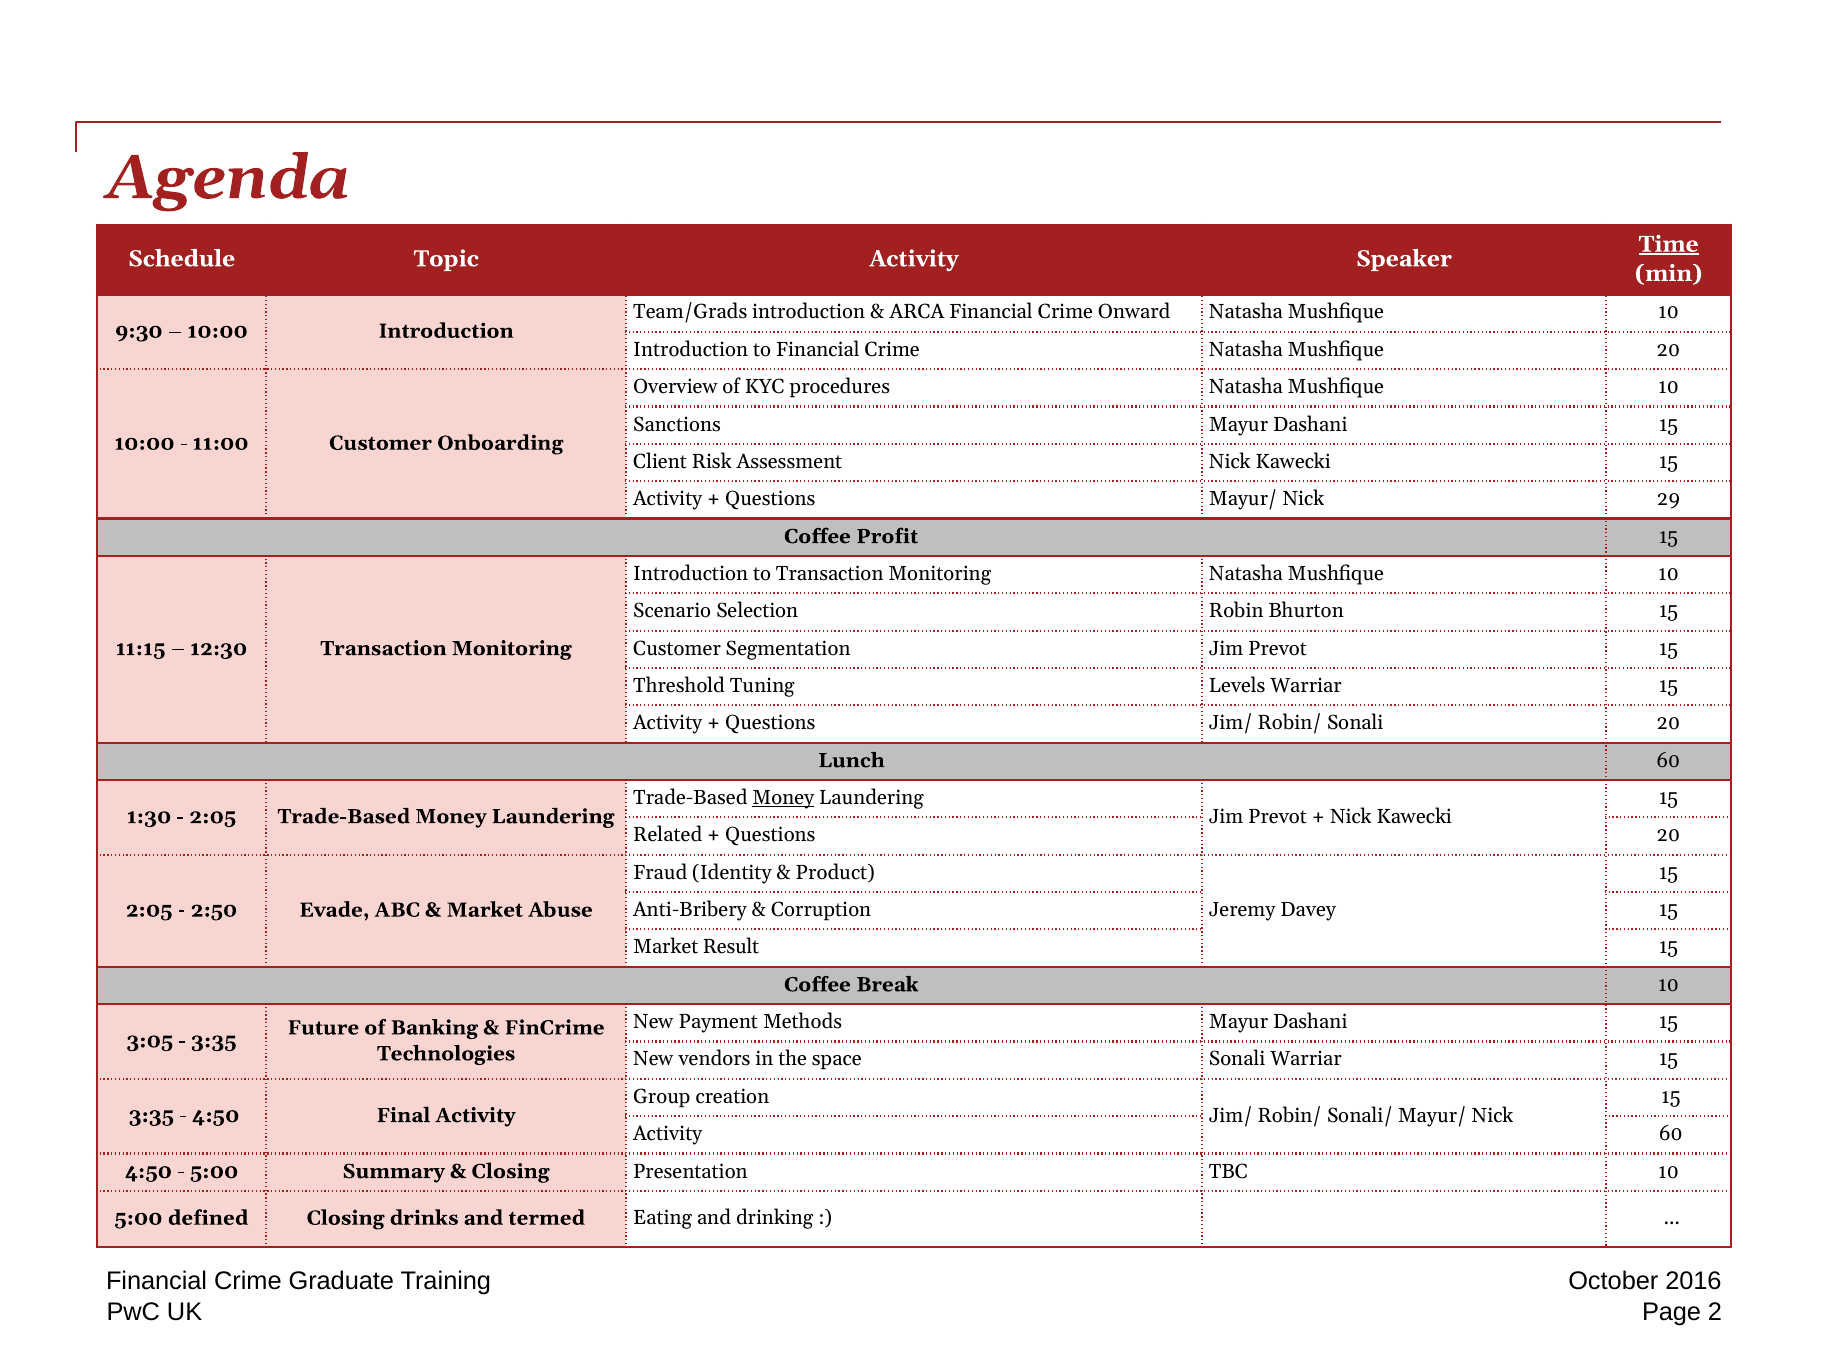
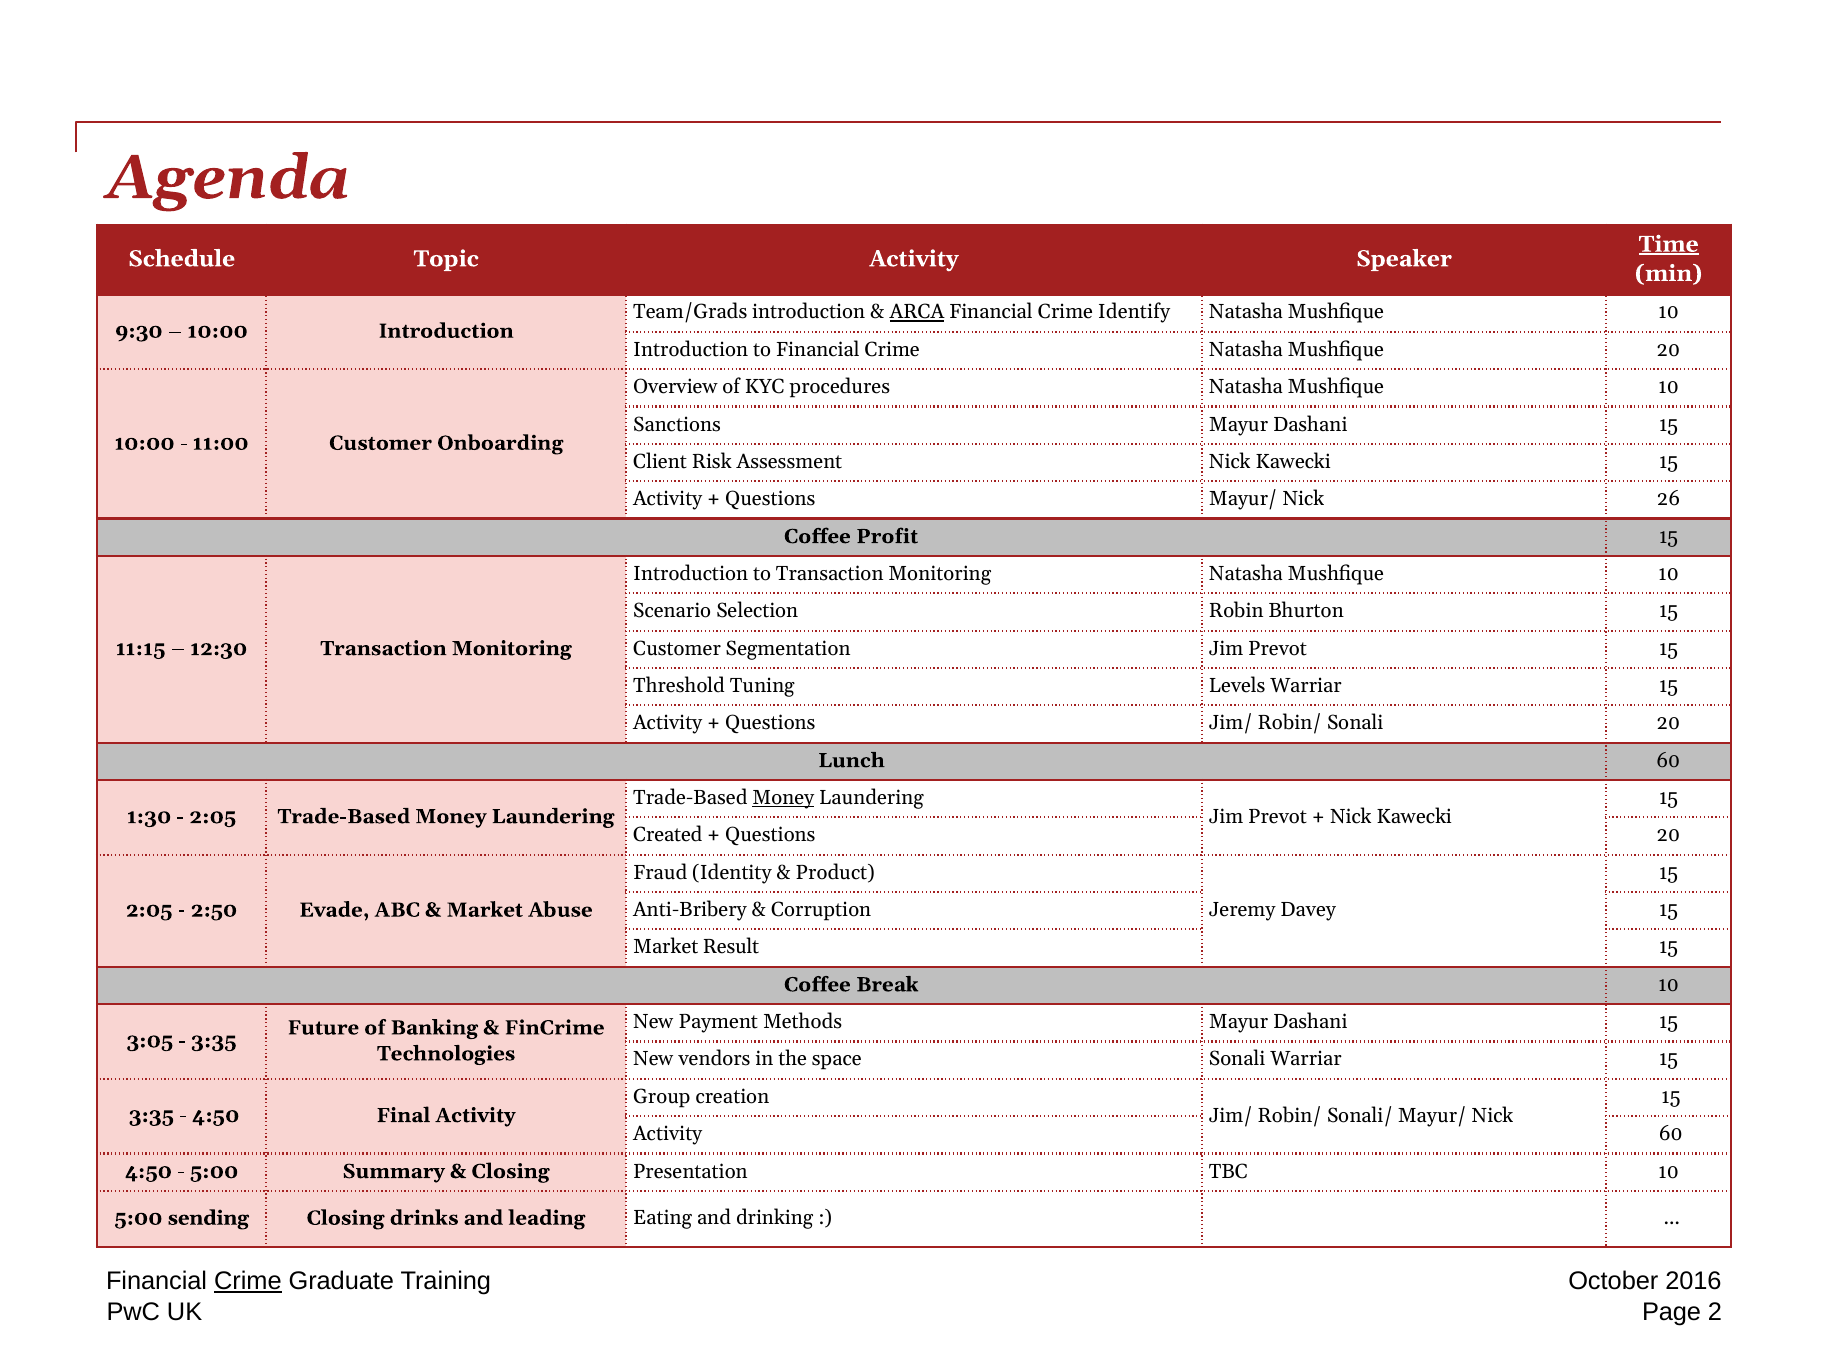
ARCA underline: none -> present (917, 312)
Onward: Onward -> Identify (1134, 312)
29: 29 -> 26 (1668, 499)
Related: Related -> Created (668, 835)
defined: defined -> sending (208, 1218)
termed: termed -> leading (547, 1218)
Crime underline: none -> present (248, 1281)
